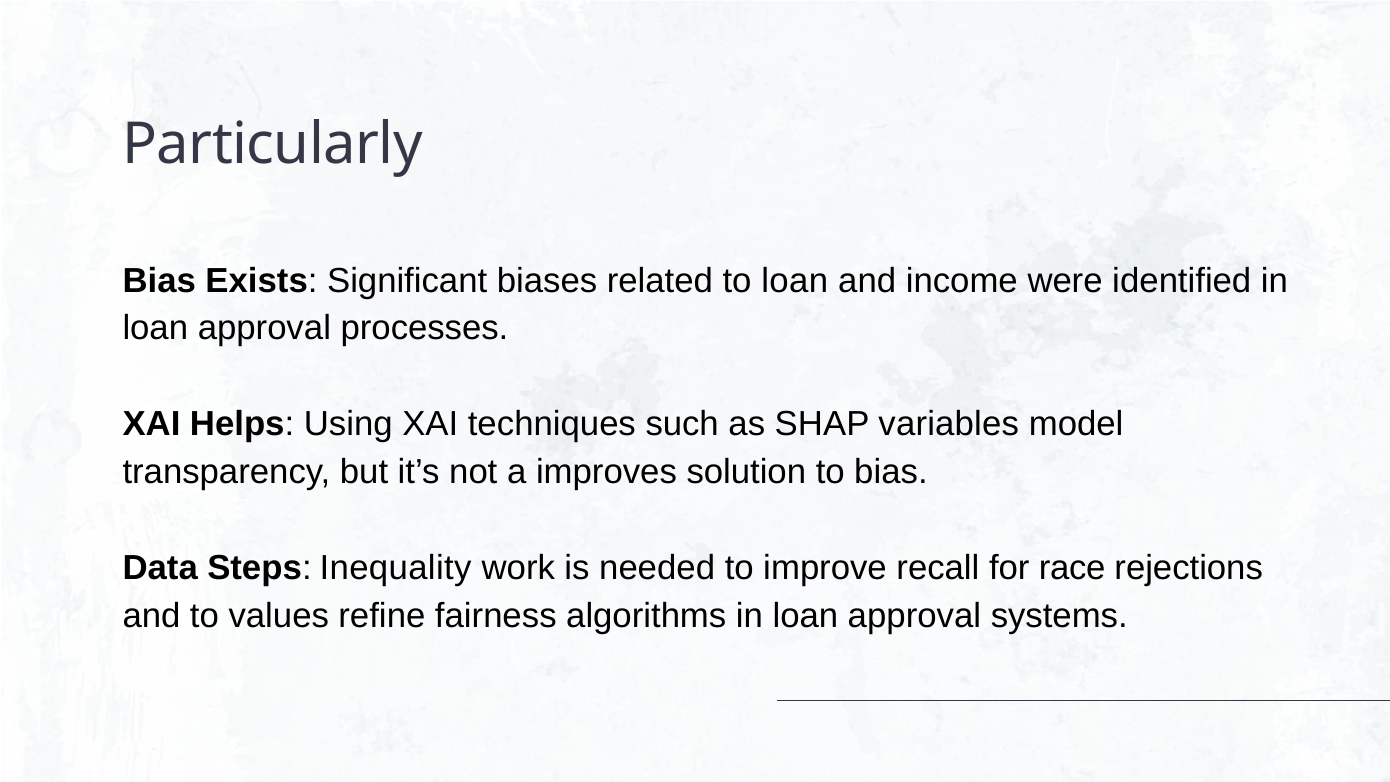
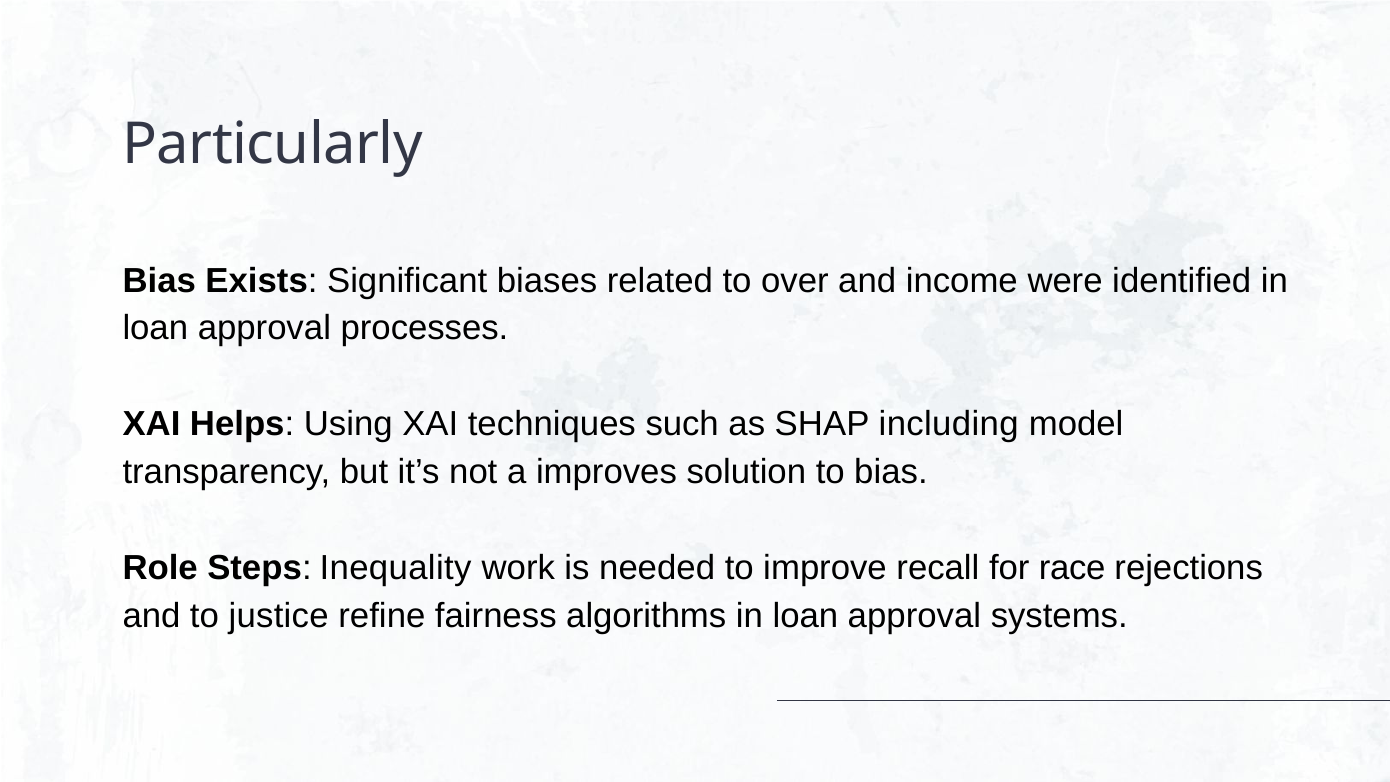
to loan: loan -> over (795, 281)
variables: variables -> including (949, 424)
Data: Data -> Role (160, 568)
values: values -> justice (279, 616)
